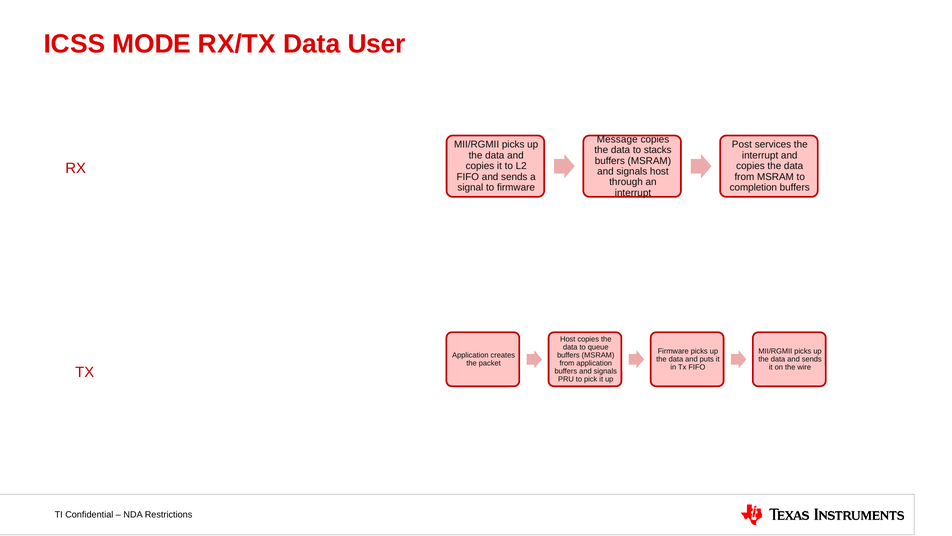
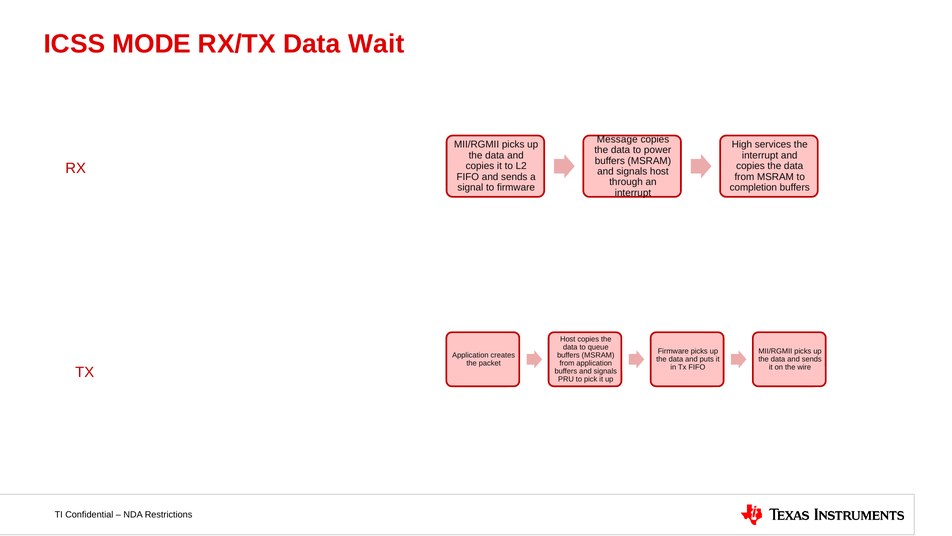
User: User -> Wait (376, 44)
Post: Post -> High (742, 145)
stacks: stacks -> power (658, 150)
